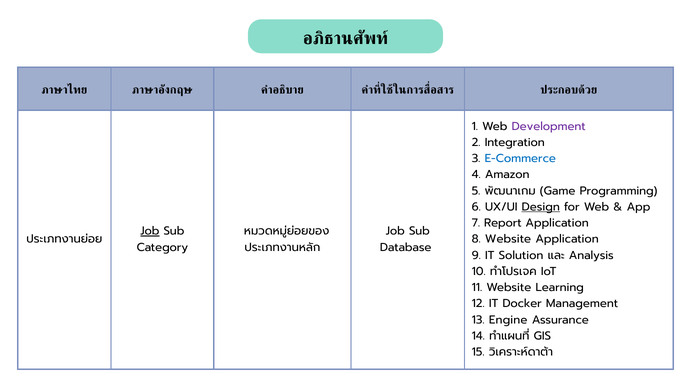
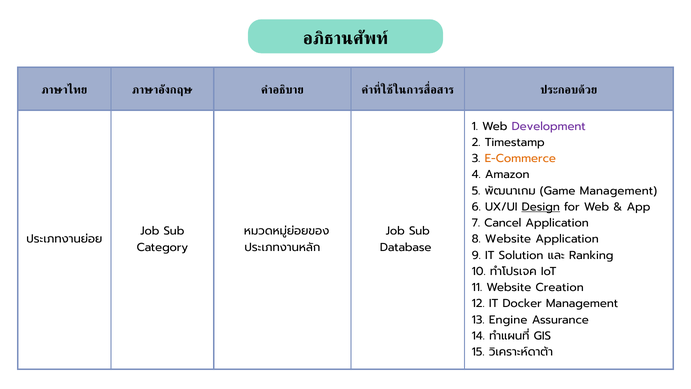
Integration: Integration -> Timestamp (515, 142)
E-Commerce colour: blue -> orange (520, 158)
Game Programming: Programming -> Management (618, 191)
Report: Report -> Cancel (503, 223)
Job underline: present -> none (150, 231)
Analysis: Analysis -> Ranking (591, 255)
Learning: Learning -> Creation (560, 287)
